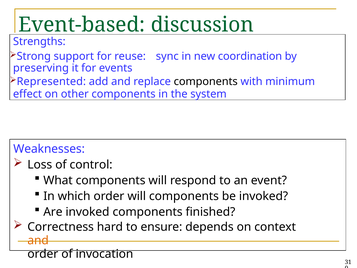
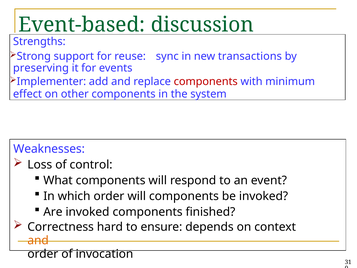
coordination: coordination -> transactions (250, 56)
Represented: Represented -> Implementer (51, 82)
components colour: black -> red (206, 82)
